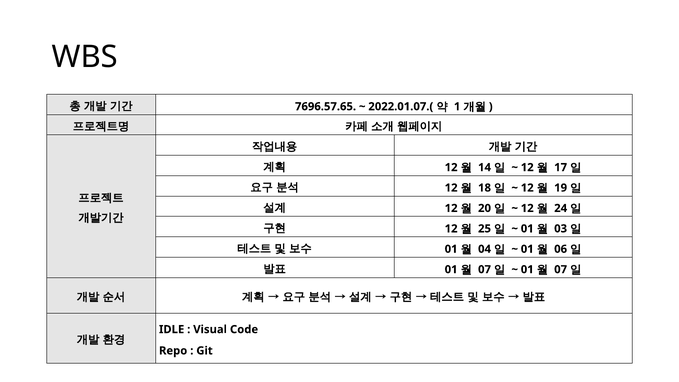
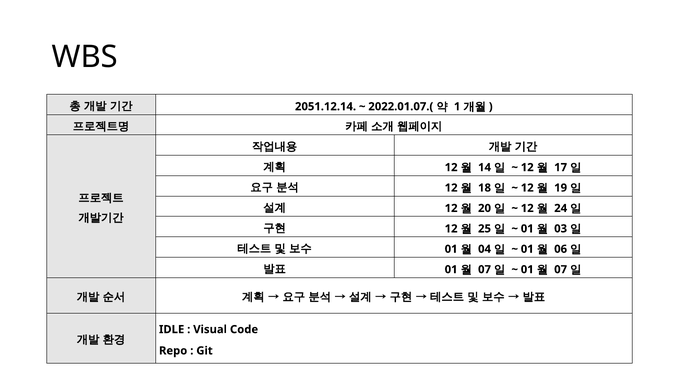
7696.57.65: 7696.57.65 -> 2051.12.14 (326, 107)
